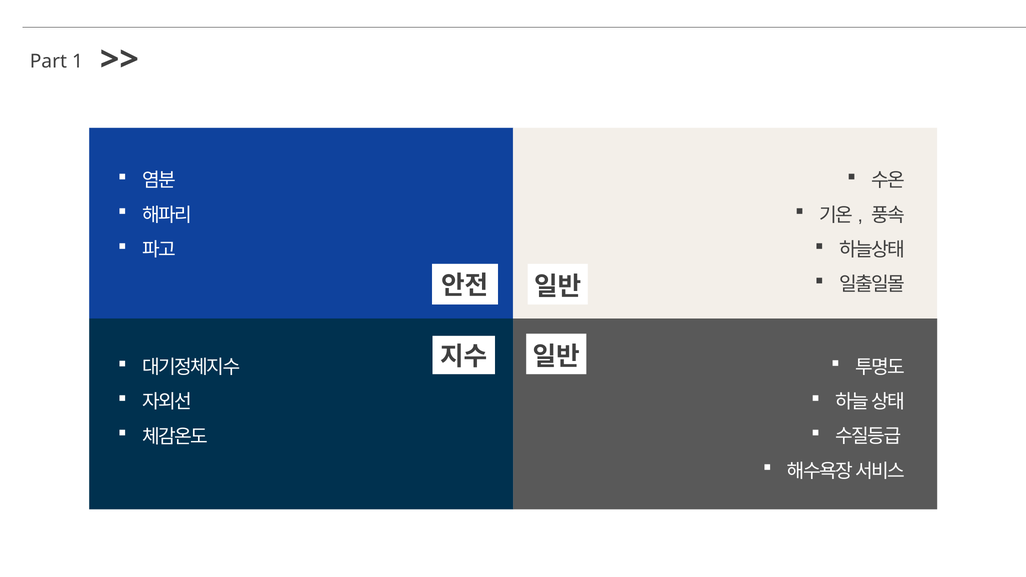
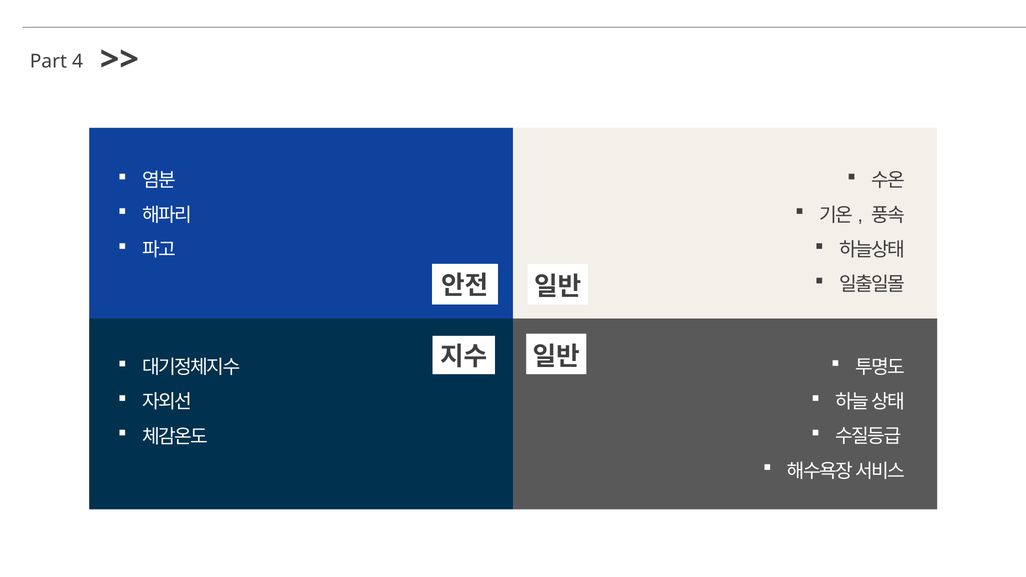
1: 1 -> 4 (78, 61)
